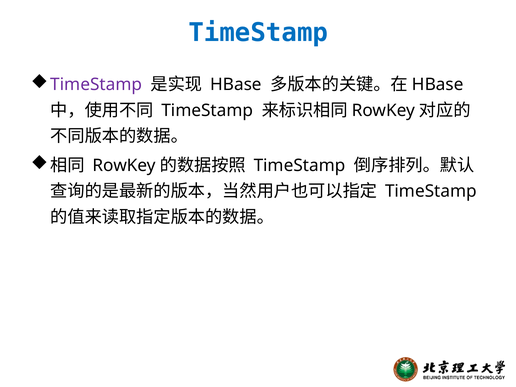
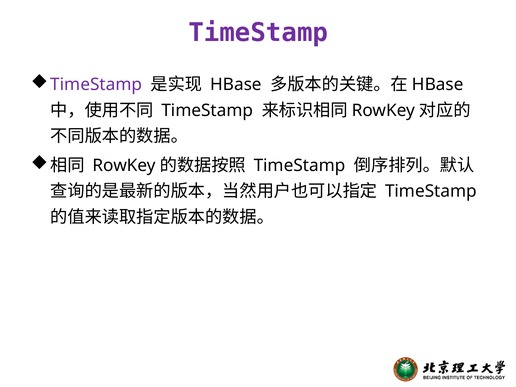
TimeStamp colour: blue -> purple (258, 33)
